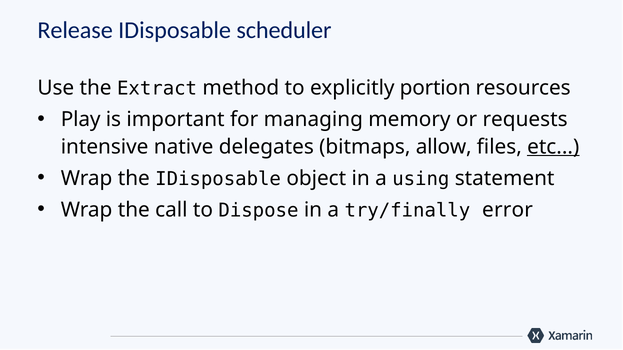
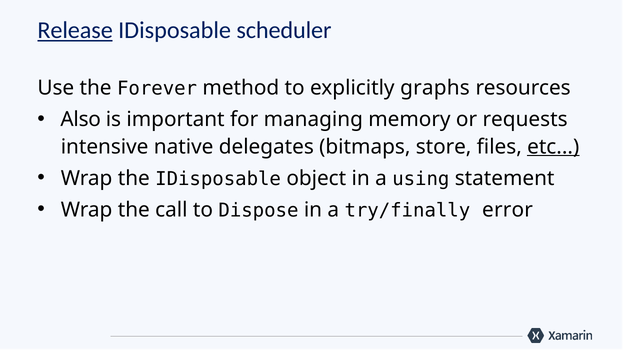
Release underline: none -> present (75, 31)
Extract: Extract -> Forever (157, 89)
portion: portion -> graphs (435, 88)
Play: Play -> Also (81, 119)
allow: allow -> store (444, 147)
